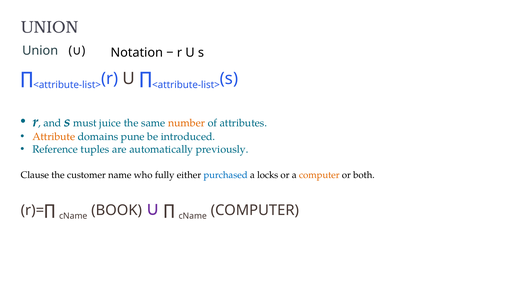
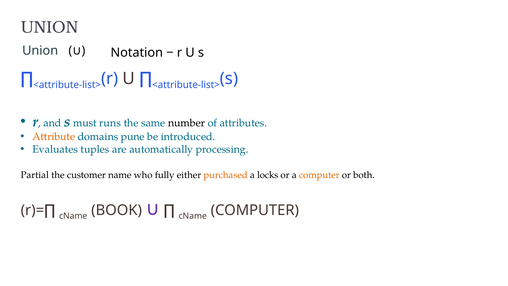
juice: juice -> runs (110, 123)
number colour: orange -> black (187, 123)
Reference: Reference -> Evaluates (55, 149)
previously: previously -> processing (222, 149)
Clause: Clause -> Partial (35, 175)
purchased colour: blue -> orange (226, 175)
